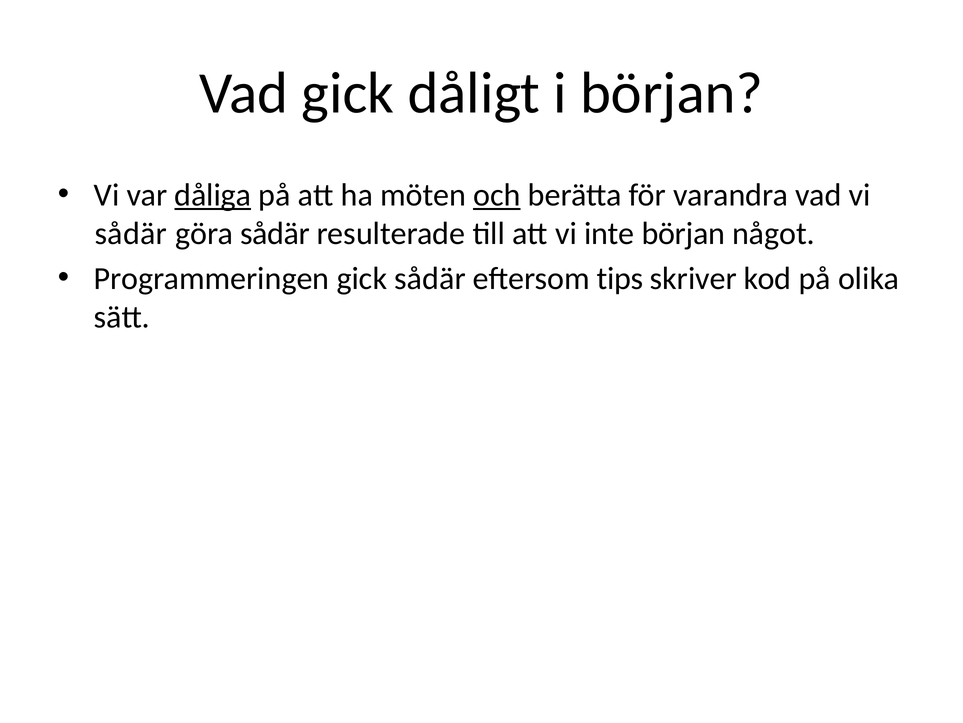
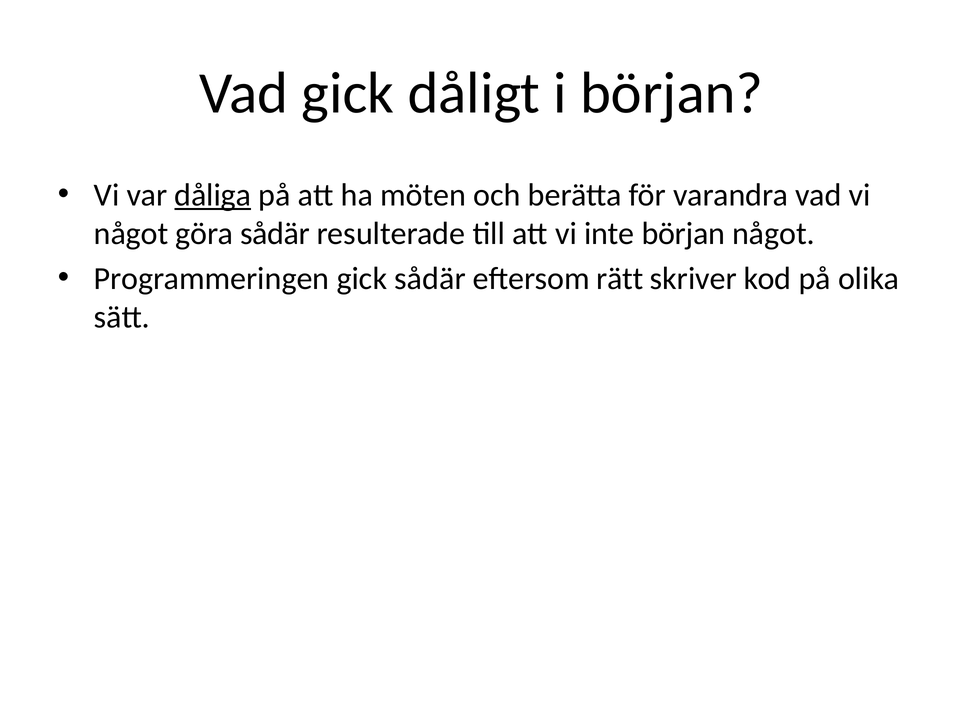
och underline: present -> none (497, 195)
sådär: sådär -> något (131, 233)
tips: tips -> rätt (620, 278)
